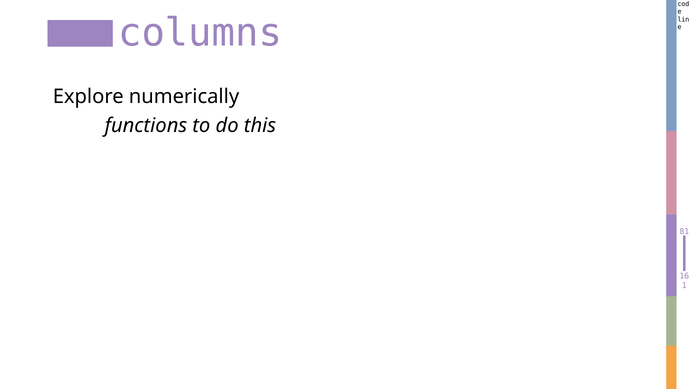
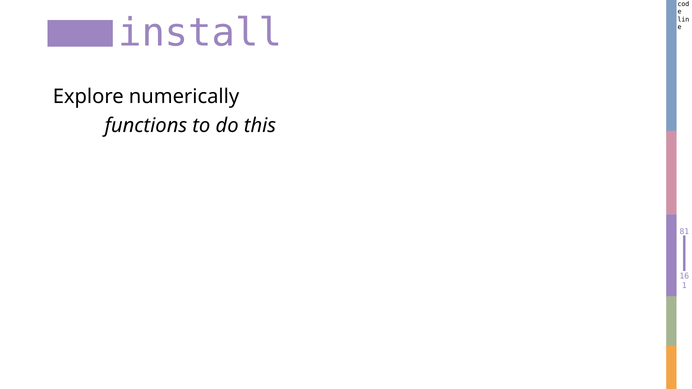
columns: columns -> install (200, 33)
